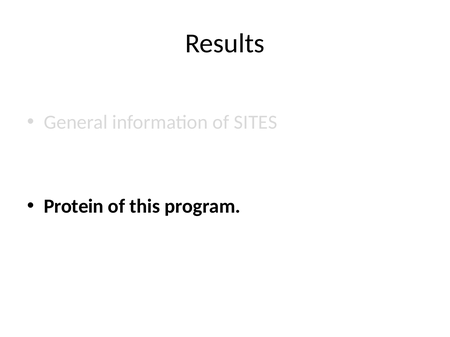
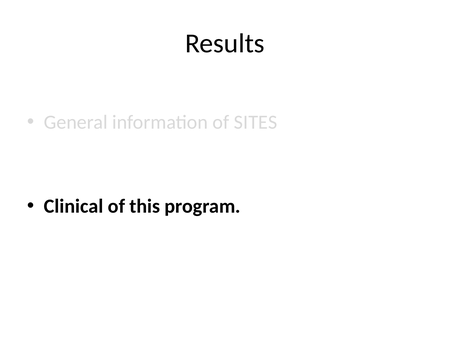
Protein: Protein -> Clinical (74, 206)
